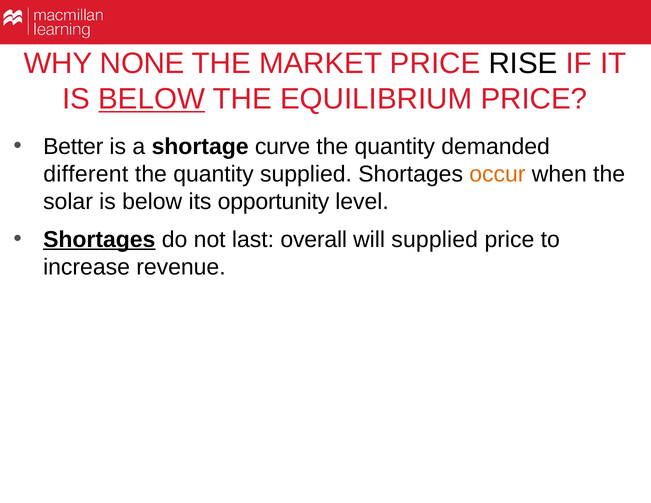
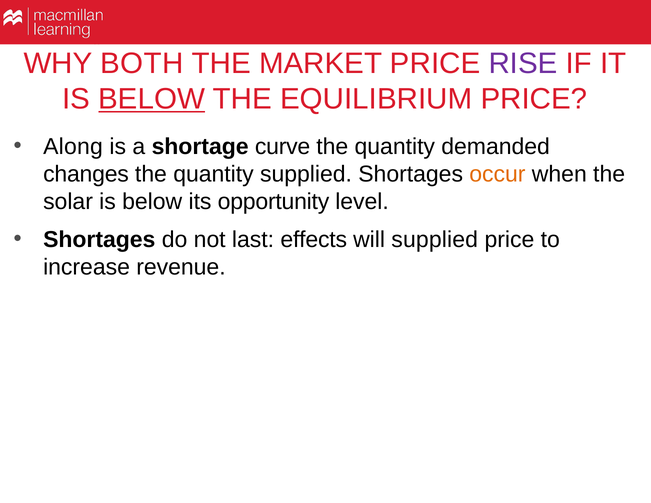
NONE: NONE -> BOTH (142, 64)
RISE colour: black -> purple (523, 64)
Better: Better -> Along (73, 146)
different: different -> changes (86, 174)
Shortages underline: present -> none (99, 239)
overall: overall -> effects (314, 239)
